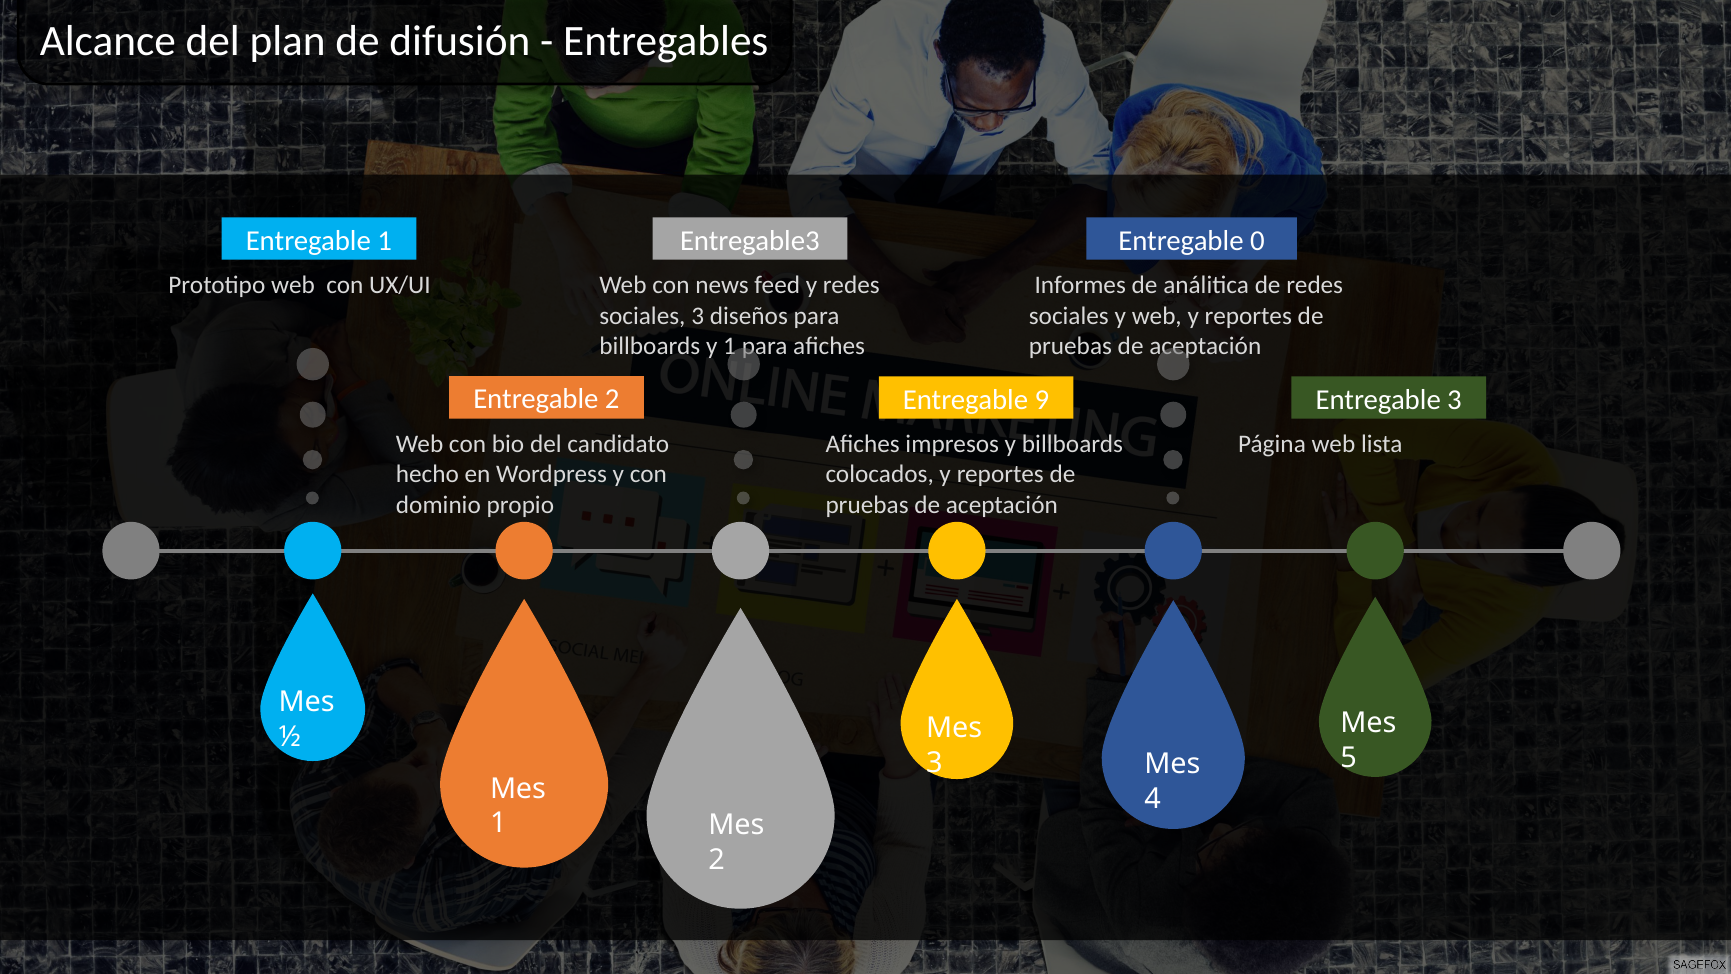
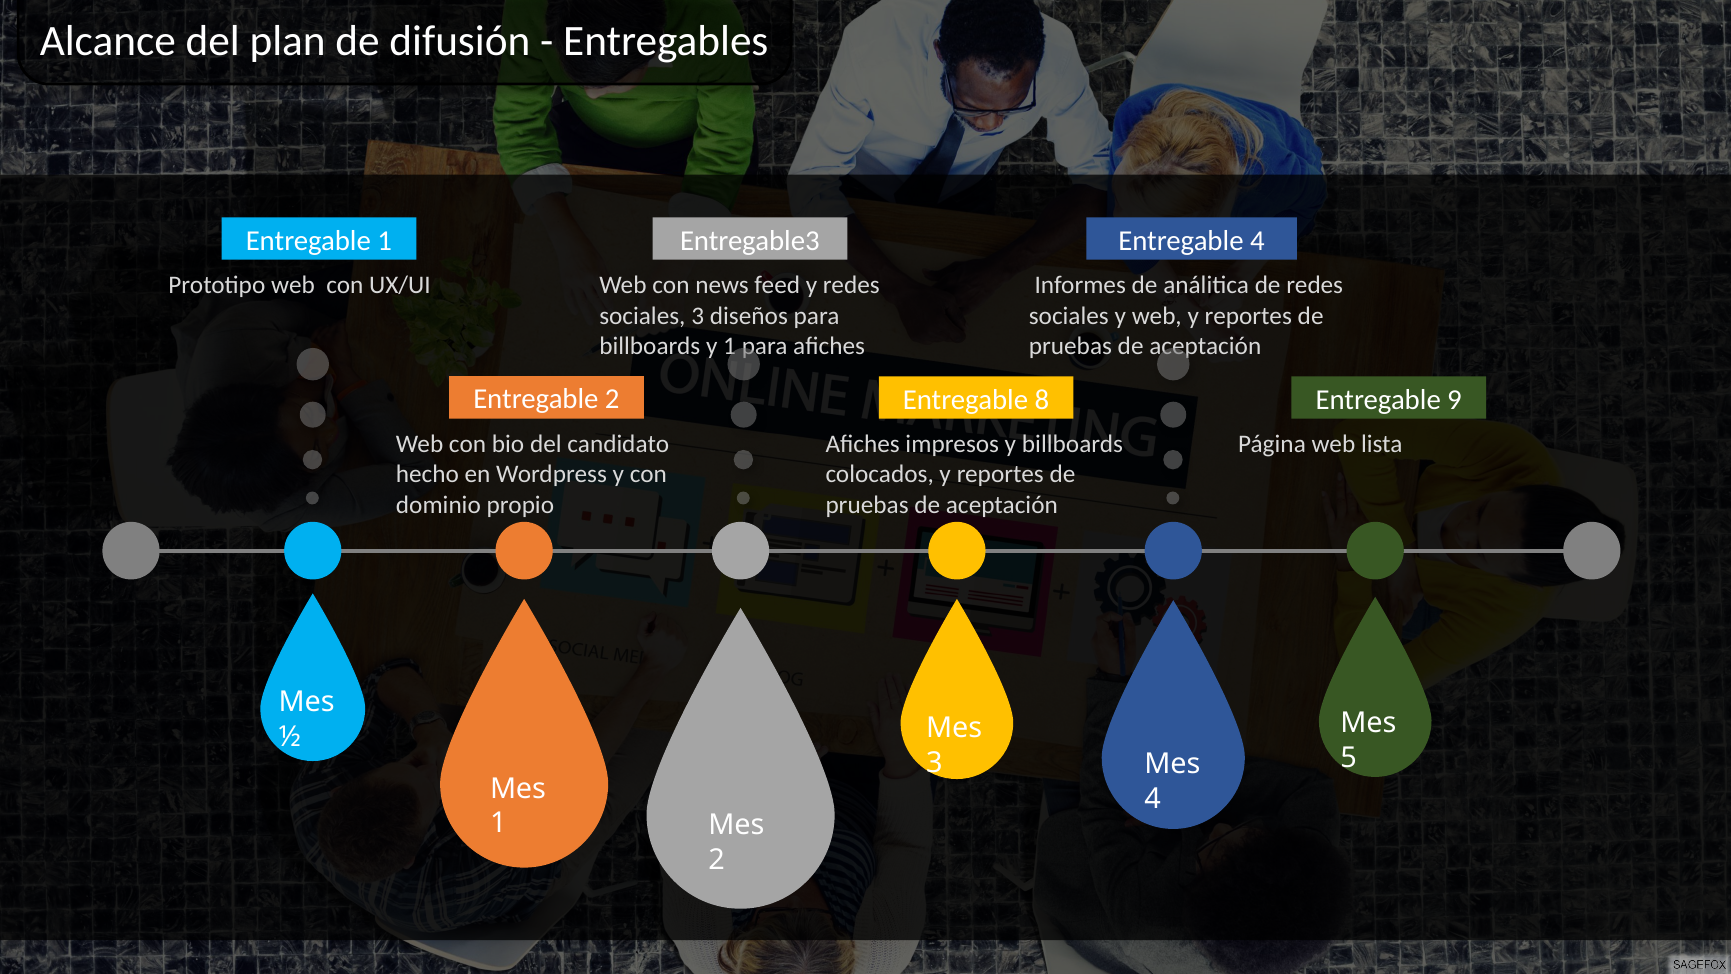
Entregable 0: 0 -> 4 (1257, 240)
9: 9 -> 8 (1042, 399)
Entregable 3: 3 -> 9 (1455, 399)
